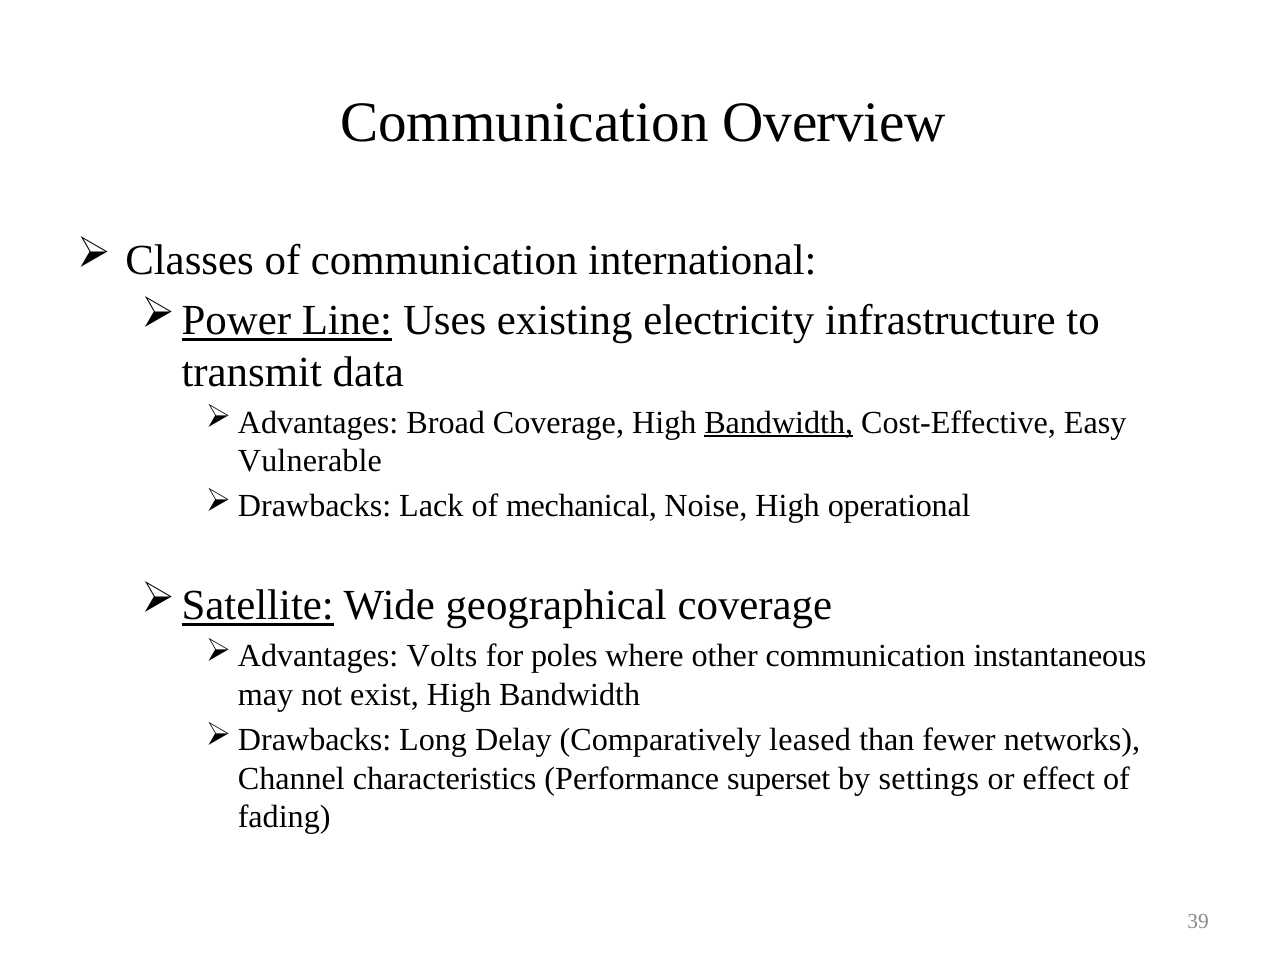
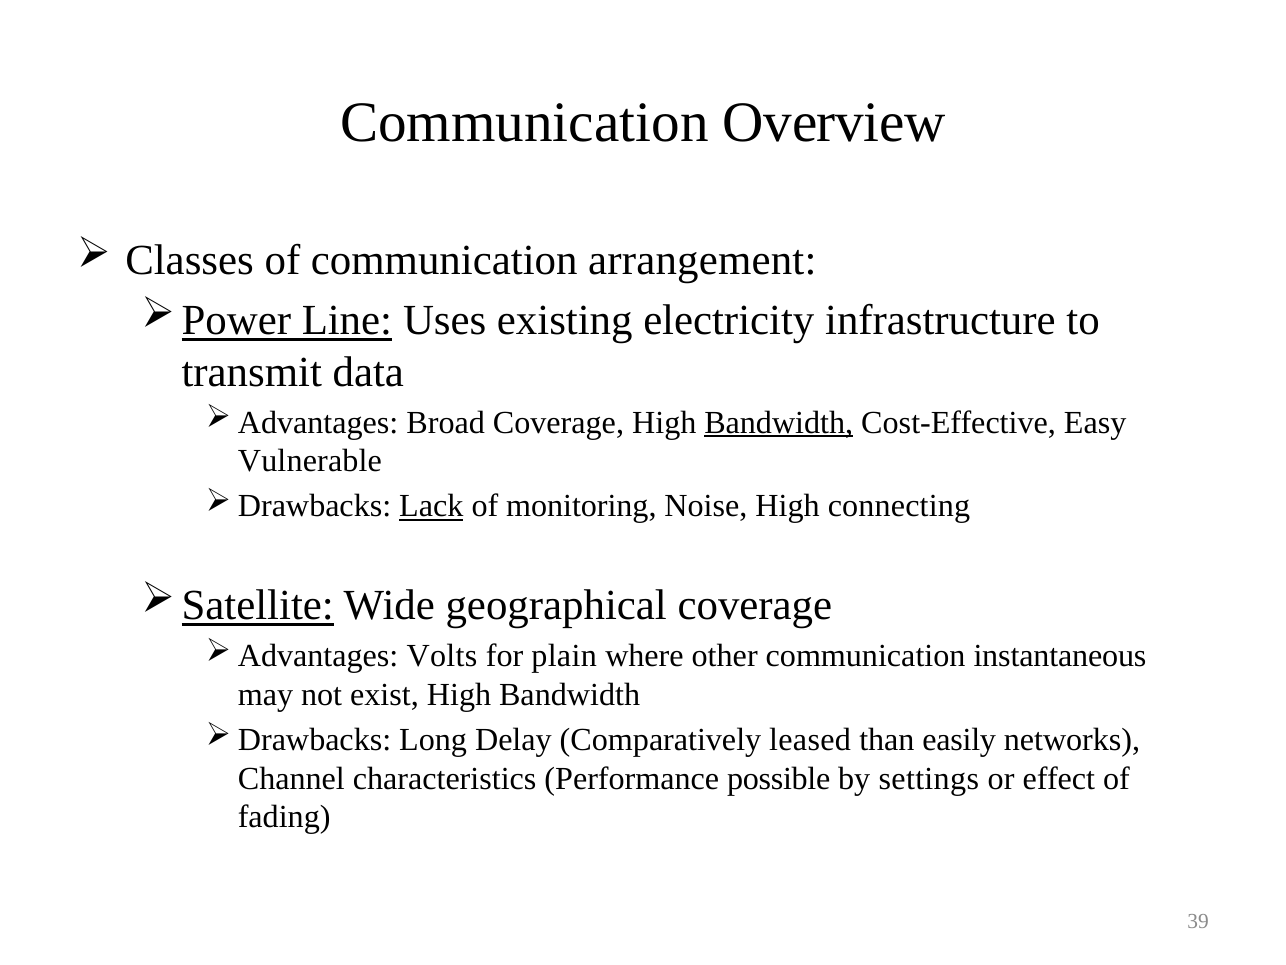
international: international -> arrangement (702, 260)
Lack underline: none -> present (431, 506)
mechanical: mechanical -> monitoring (581, 506)
operational: operational -> connecting (899, 506)
poles: poles -> plain (564, 656)
fewer: fewer -> easily (959, 740)
superset: superset -> possible (779, 778)
